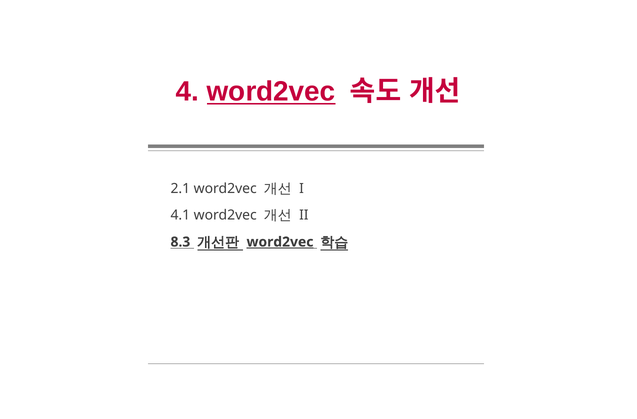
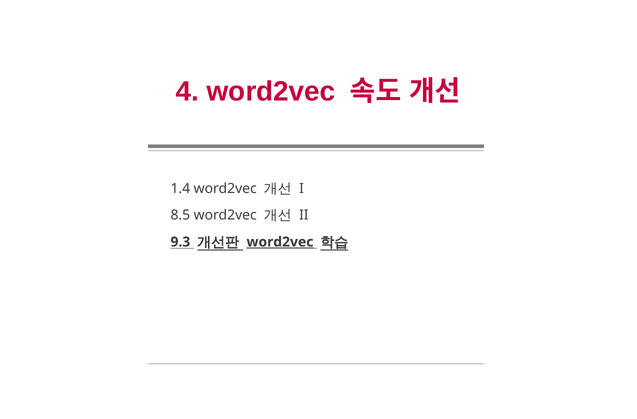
word2vec underline: present -> none (271, 92)
2.1: 2.1 -> 1.4 (180, 188)
4.1: 4.1 -> 8.5 (180, 215)
8.3: 8.3 -> 9.3 (180, 242)
